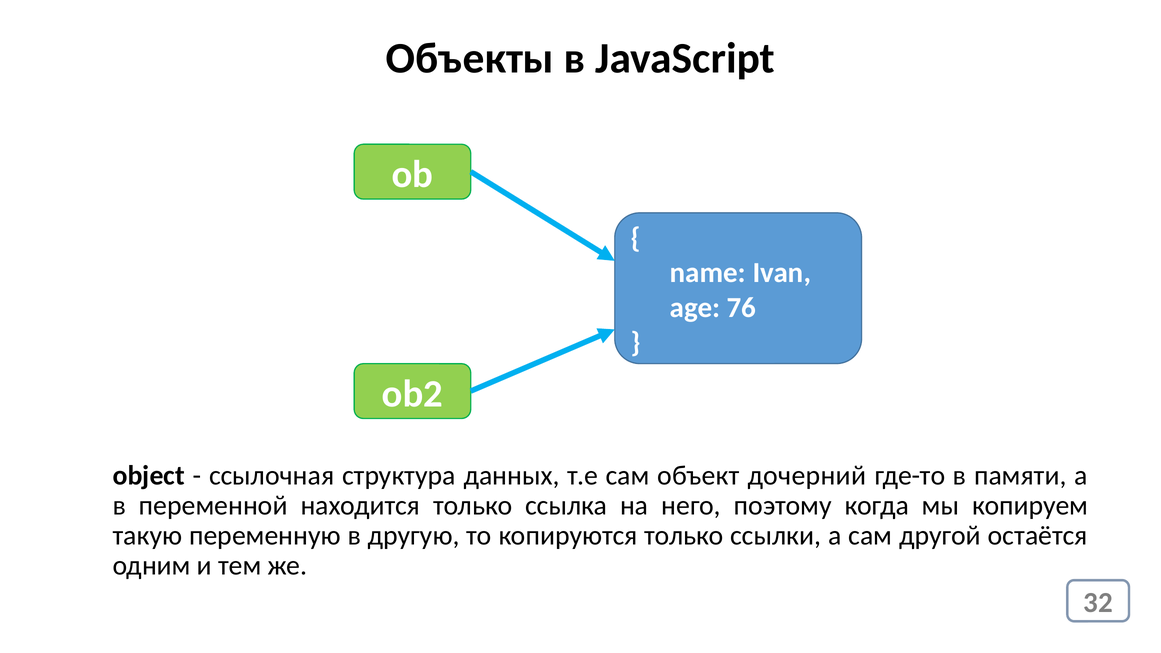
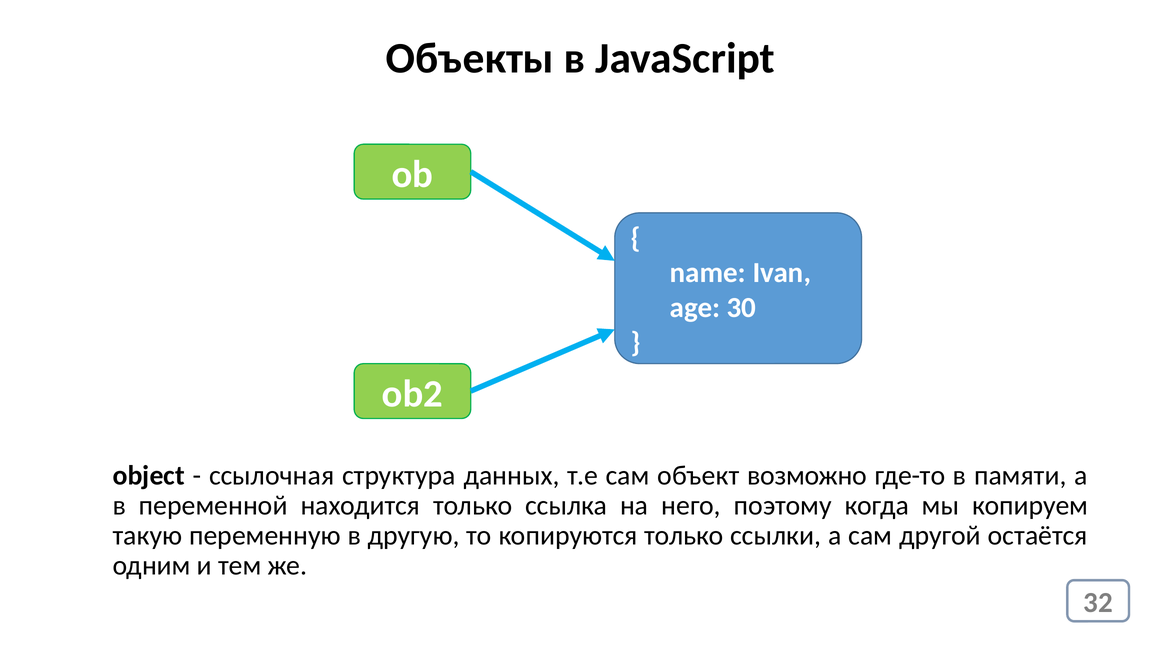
76: 76 -> 30 (741, 308)
дочерний: дочерний -> возможно (807, 476)
